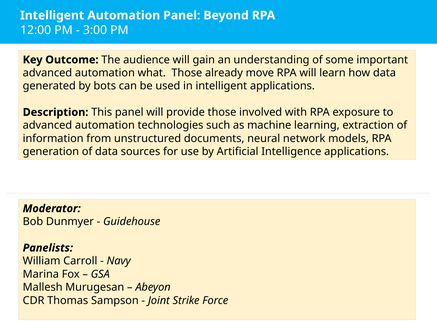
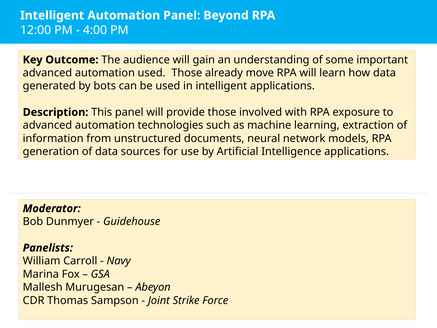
3:00: 3:00 -> 4:00 (95, 30)
automation what: what -> used (152, 73)
